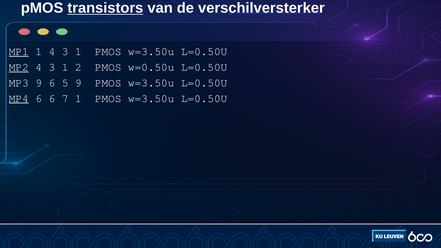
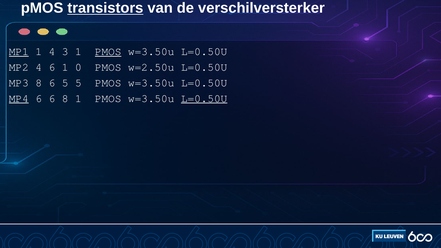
PMOS underline: none -> present (108, 52)
MP2 underline: present -> none (19, 67)
3: 3 -> 6 (52, 67)
2: 2 -> 0 (78, 67)
w=0.50u: w=0.50u -> w=2.50u (151, 67)
MP3 9: 9 -> 8 (39, 83)
5 9: 9 -> 5 (78, 83)
6 7: 7 -> 8 (65, 98)
L=0.50U underline: none -> present (204, 98)
